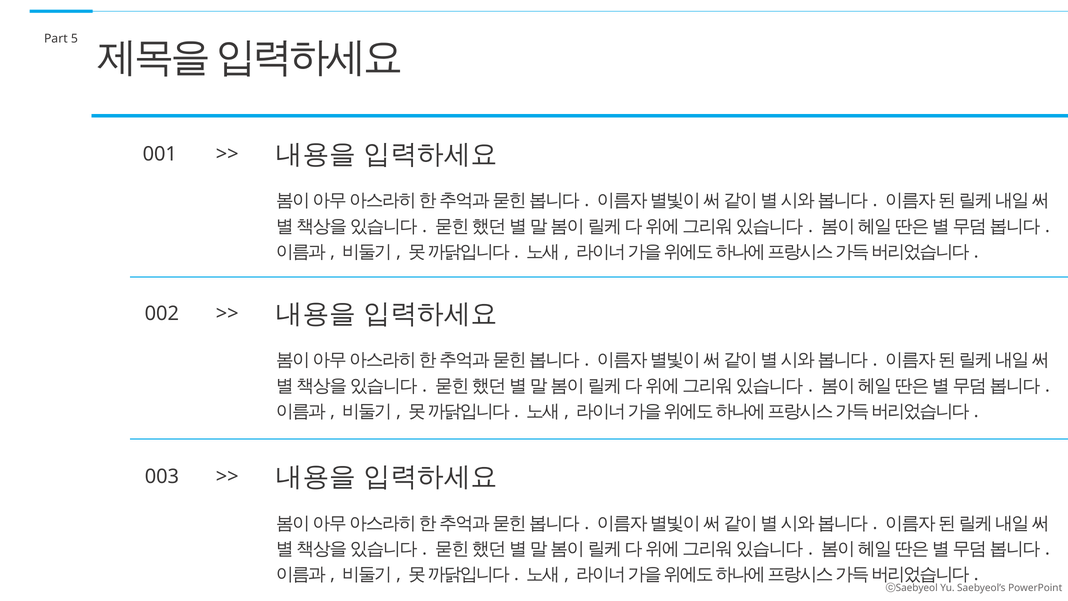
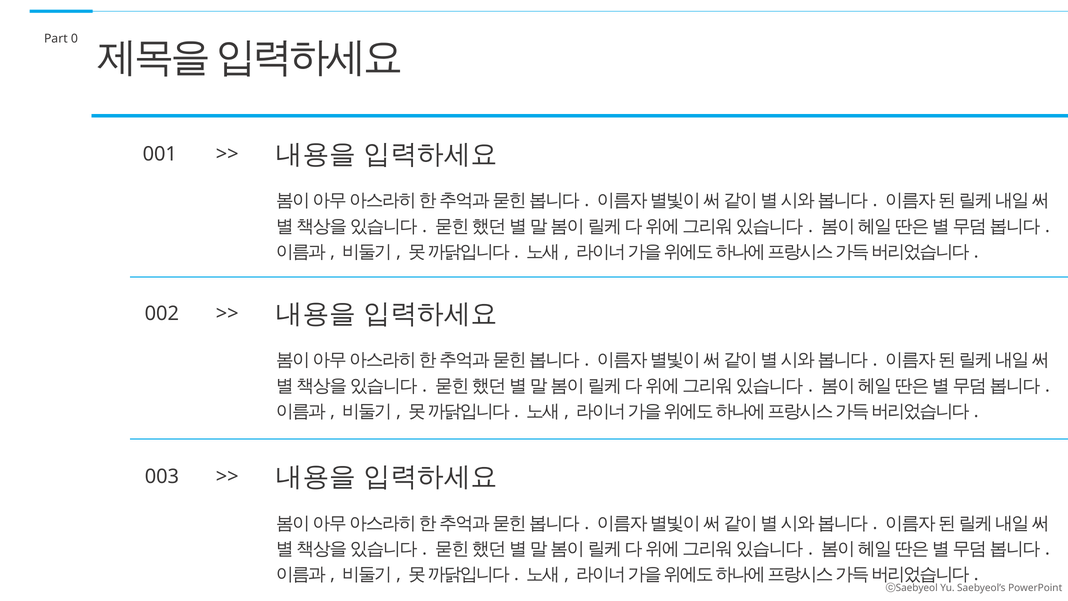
5: 5 -> 0 (74, 39)
